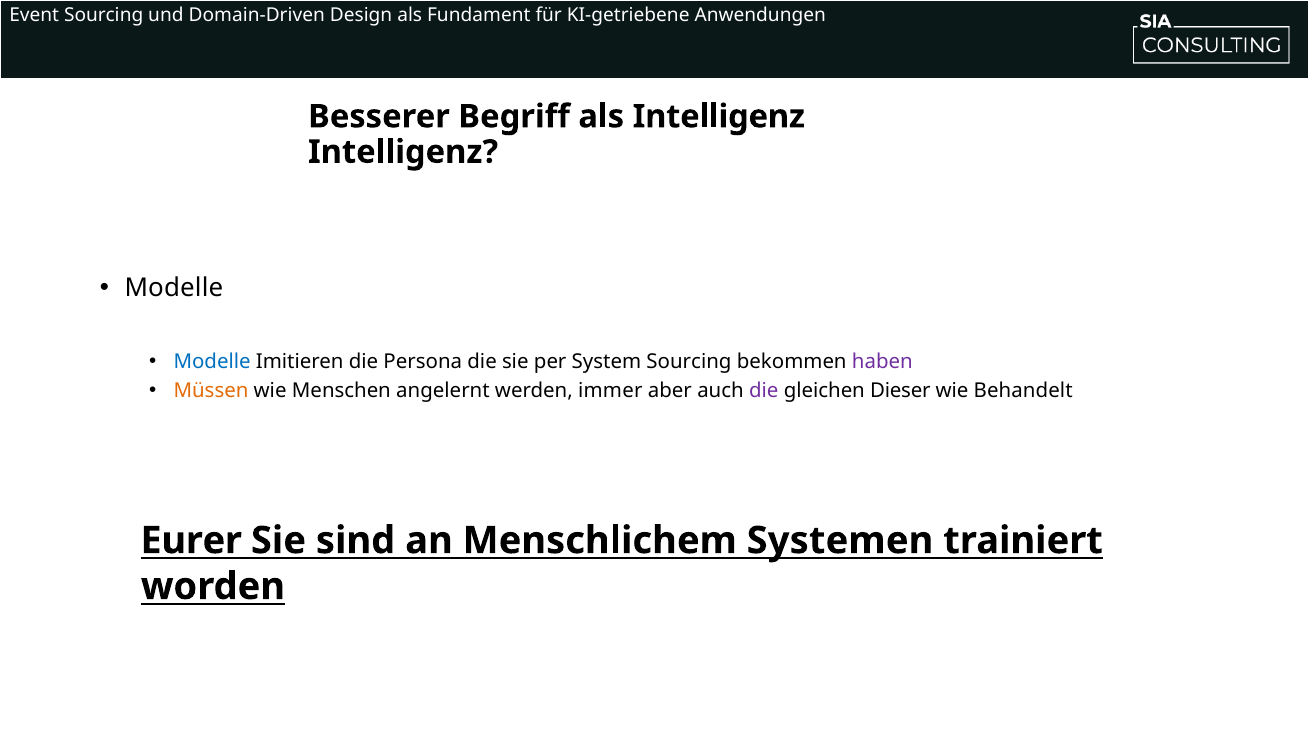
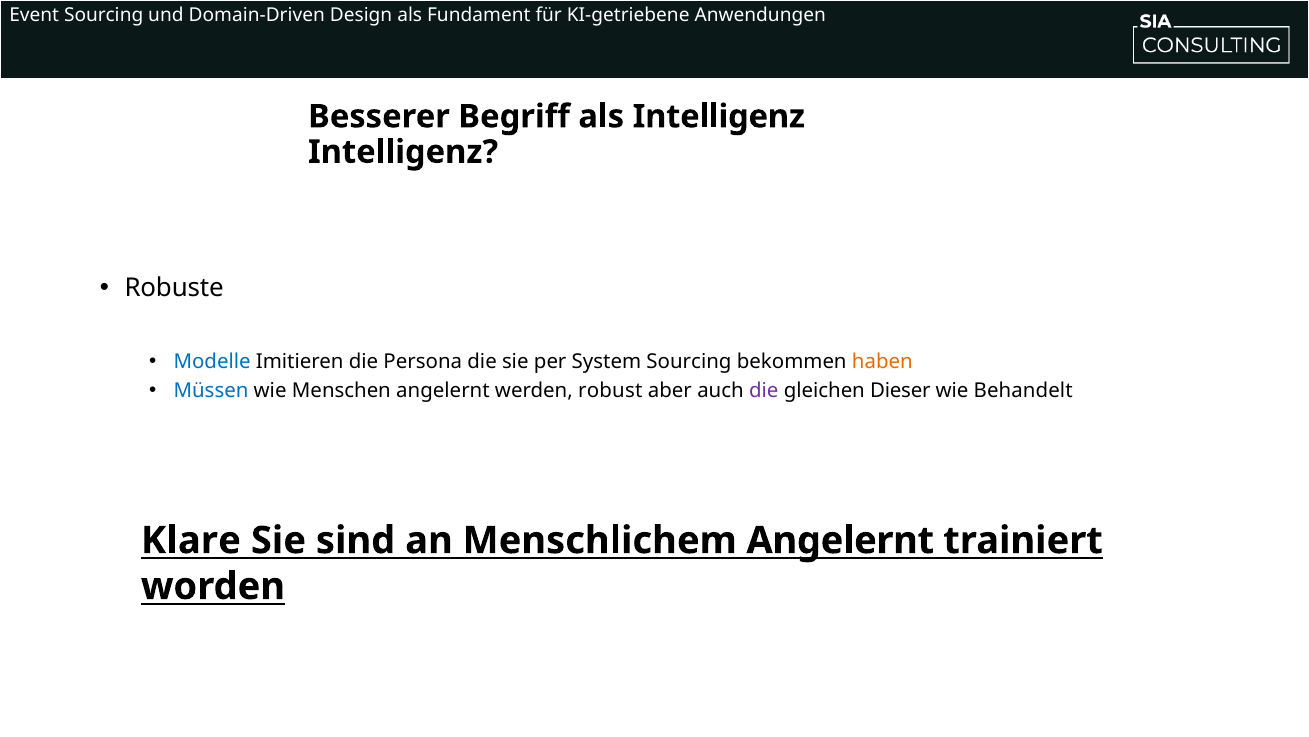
Modelle: Modelle -> Robuste (174, 288)
haben colour: purple -> orange (882, 361)
Müssen colour: orange -> blue (211, 390)
immer: immer -> robust (610, 390)
Eurer: Eurer -> Klare (191, 540)
Menschlichem Systemen: Systemen -> Angelernt (840, 540)
